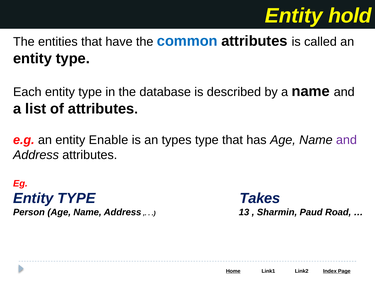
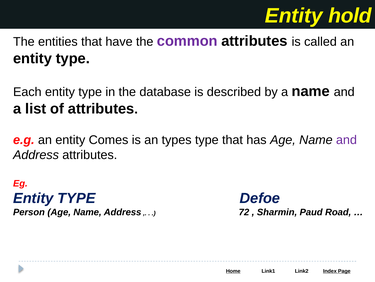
common colour: blue -> purple (187, 41)
Enable: Enable -> Comes (109, 140)
Takes: Takes -> Defoe (260, 198)
13: 13 -> 72 (244, 212)
